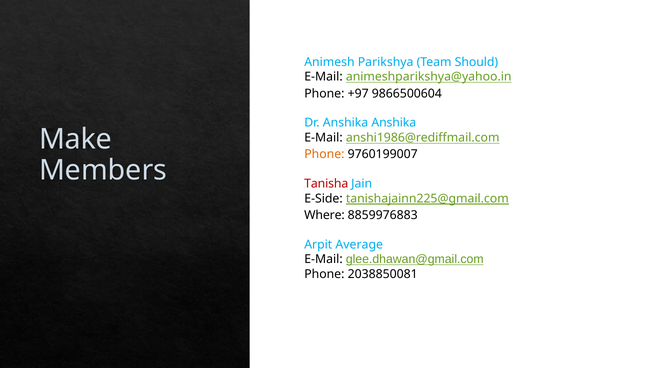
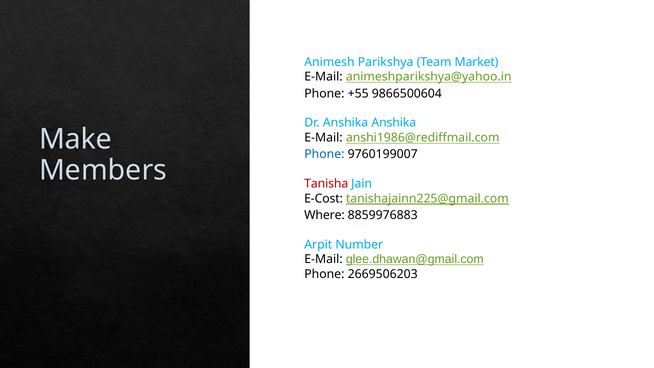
Should: Should -> Market (476, 62)
+97: +97 -> +55 (358, 93)
Phone colour: orange -> blue (324, 154)
E-Side: E-Side -> E-Cost (324, 198)
Average: Average -> Number (359, 245)
2038850081: 2038850081 -> 2669506203 (383, 274)
